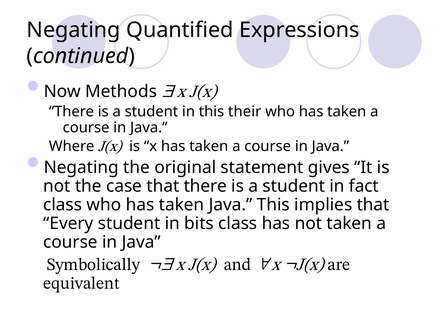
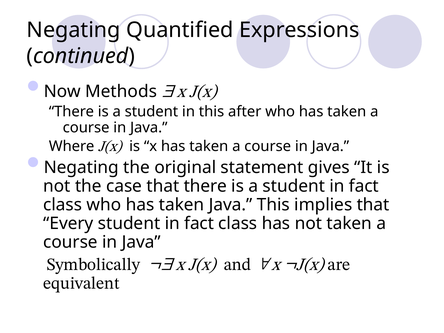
their: their -> after (245, 111)
Every student in bits: bits -> fact (199, 224)
